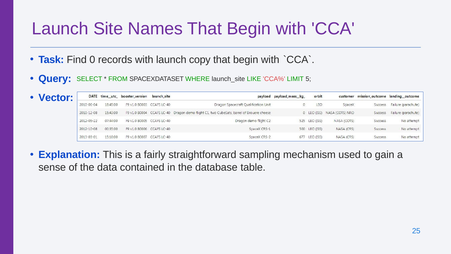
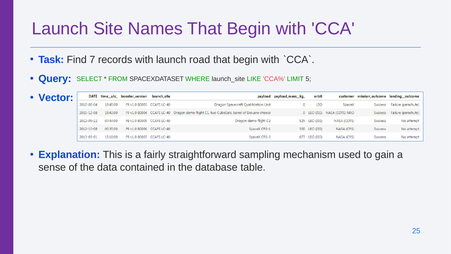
0: 0 -> 7 (92, 60)
copy: copy -> road (200, 60)
